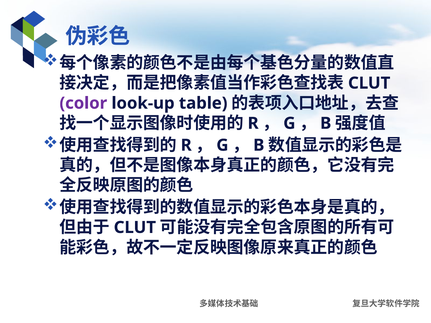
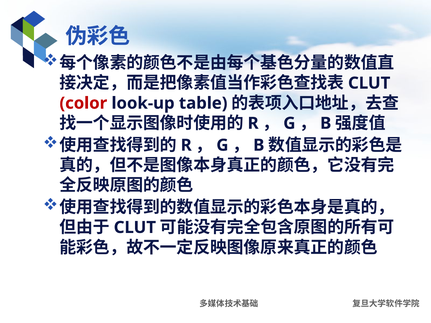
color colour: purple -> red (83, 103)
